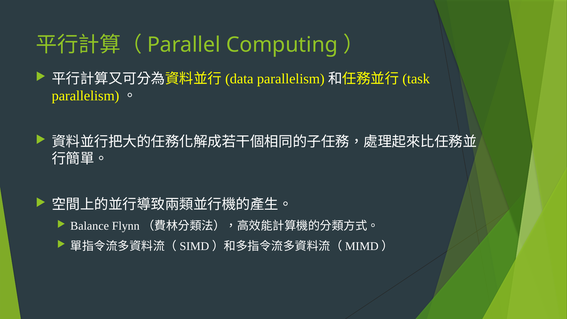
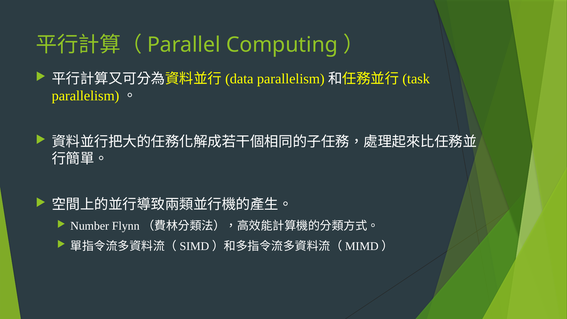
Balance: Balance -> Number (90, 226)
